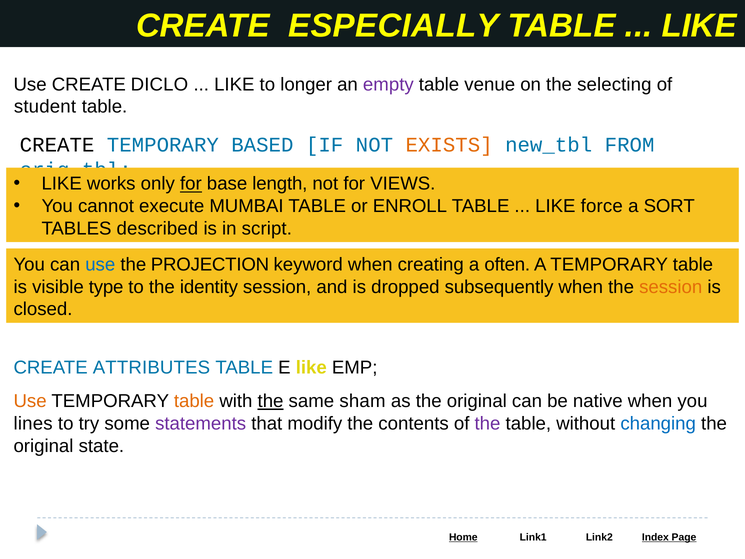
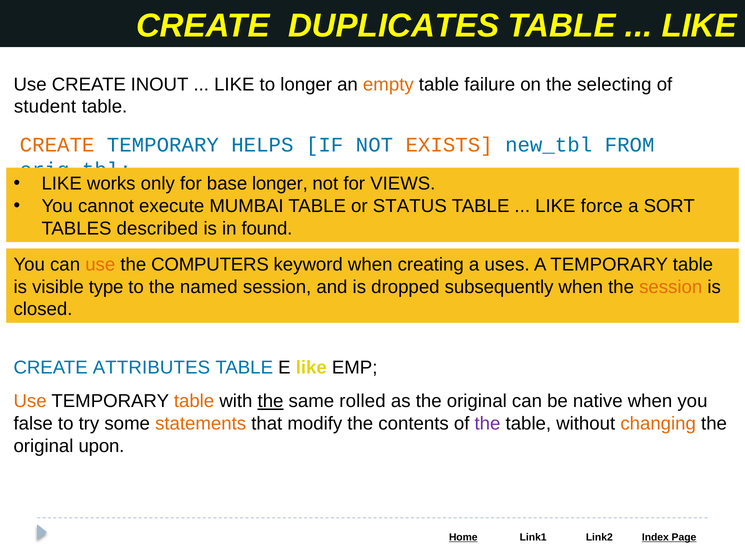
ESPECIALLY: ESPECIALLY -> DUPLICATES (394, 26)
DICLO: DICLO -> INOUT (160, 84)
empty colour: purple -> orange (388, 84)
venue: venue -> failure (490, 84)
CREATE colour: black -> orange (57, 145)
BASED: BASED -> HELPS (262, 145)
for underline: present -> none (191, 184)
base length: length -> longer (280, 184)
ENROLL: ENROLL -> STATUS (410, 206)
script: script -> found (267, 228)
use colour: blue -> orange (100, 264)
PROJECTION: PROJECTION -> COMPUTERS (210, 264)
often: often -> uses (507, 264)
identity: identity -> named (209, 287)
sham: sham -> rolled (363, 401)
lines: lines -> false (33, 423)
statements colour: purple -> orange (201, 423)
changing colour: blue -> orange (658, 423)
state: state -> upon (101, 446)
